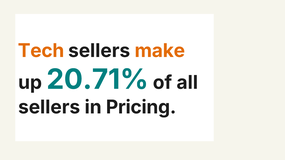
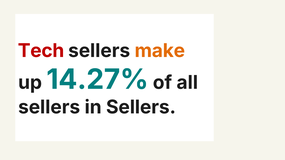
Tech colour: orange -> red (41, 51)
20.71%: 20.71% -> 14.27% (97, 80)
in Pricing: Pricing -> Sellers (141, 107)
